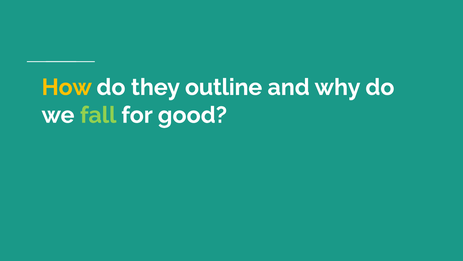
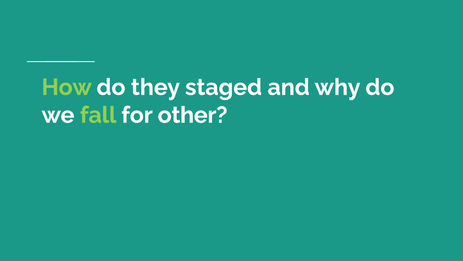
How colour: yellow -> light green (67, 87)
outline: outline -> staged (224, 87)
good: good -> other (193, 115)
